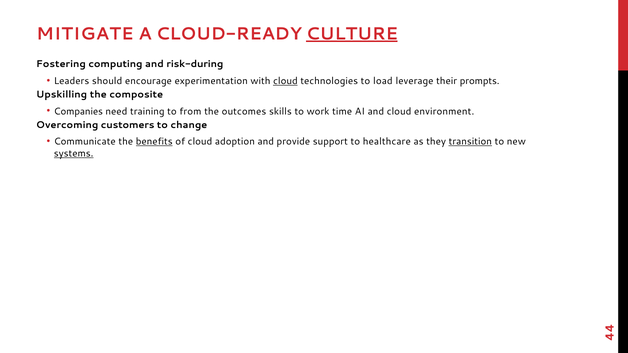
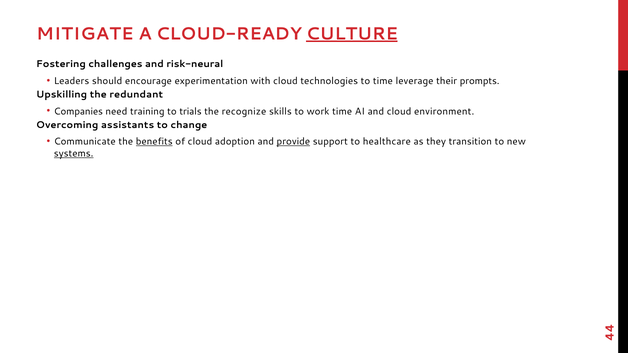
computing: computing -> challenges (115, 64)
risk-during: risk-during -> risk-neural (195, 64)
cloud underline: present -> none (285, 81)
to load: load -> time (383, 81)
composite: composite -> redundant (136, 95)
from: from -> trials (191, 111)
outcomes: outcomes -> recognize (244, 111)
customers: customers -> assistants (128, 125)
provide underline: none -> present (293, 142)
transition underline: present -> none (470, 142)
